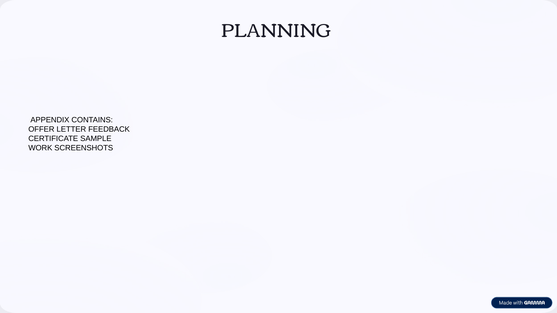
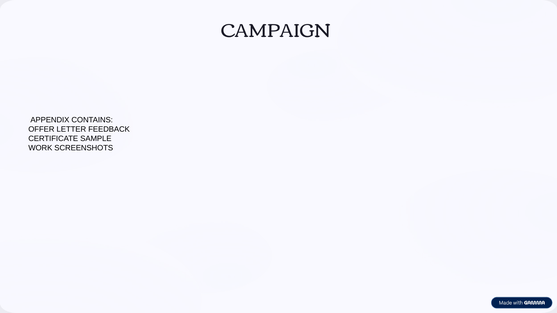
PLANNING: PLANNING -> CAMPAIGN (276, 31)
